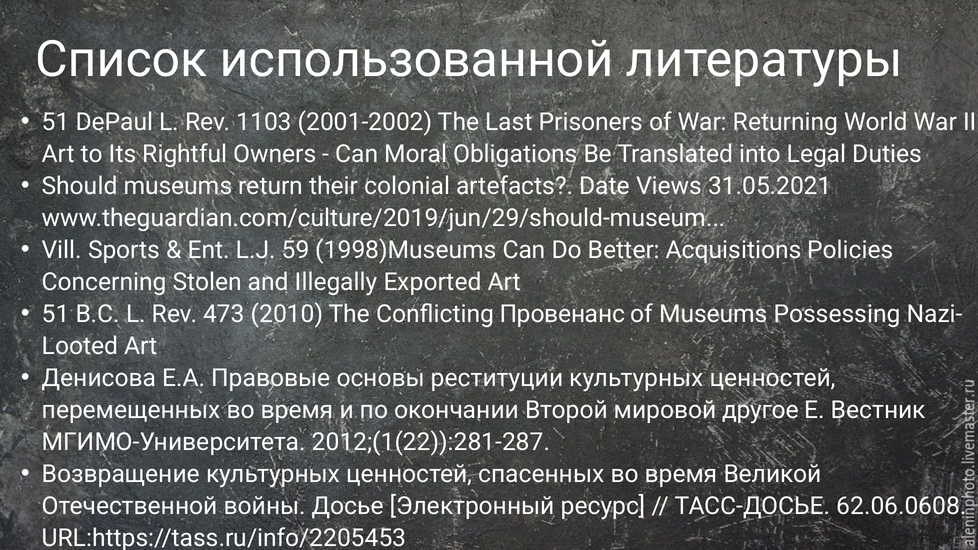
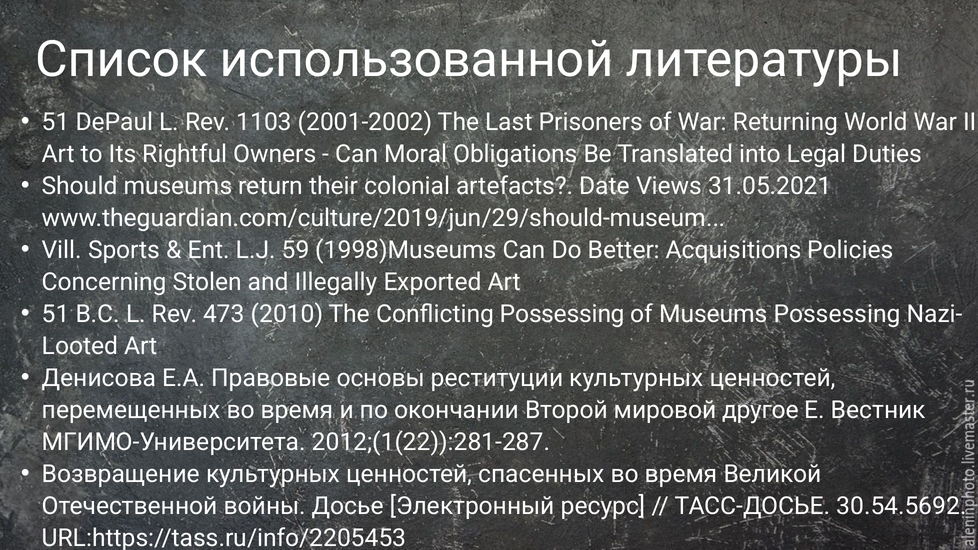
Conflicting Провенанс: Провенанс -> Possessing (562, 314)
62.06.0608: 62.06.0608 -> 30.54.5692 (901, 506)
